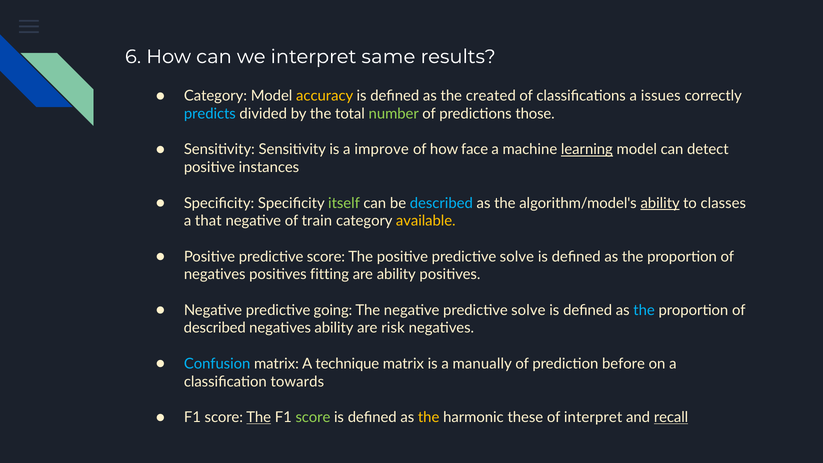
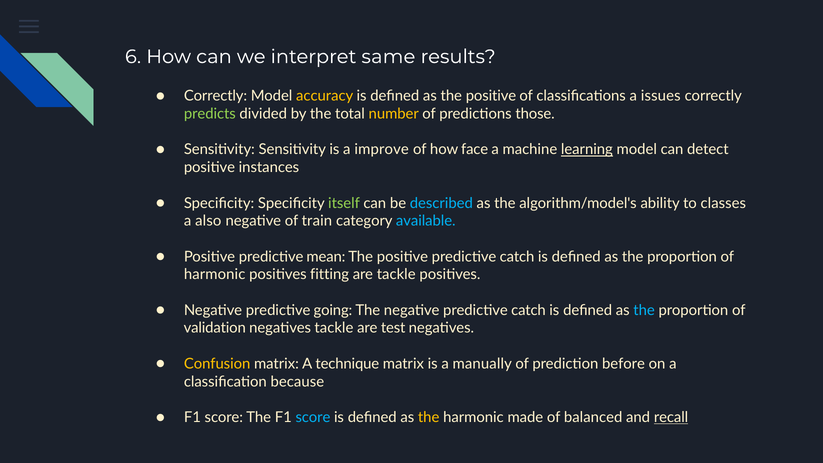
Category: Category -> Correctly (215, 96)
as the created: created -> positive (491, 96)
predicts colour: light blue -> light green (210, 114)
number colour: light green -> yellow (394, 114)
ability underline: present -> none (660, 203)
that: that -> also (208, 221)
available colour: yellow -> light blue (426, 221)
predictive score: score -> mean (326, 257)
positive predictive solve: solve -> catch (517, 257)
negatives: negatives -> harmonic (215, 274)
are ability: ability -> tackle (396, 274)
negative predictive solve: solve -> catch (528, 310)
described: described -> validation (215, 328)
negatives ability: ability -> tackle (334, 328)
risk: risk -> test (393, 328)
Confusion colour: light blue -> yellow (217, 364)
towards: towards -> because (297, 382)
The underline: present -> none (259, 417)
score colour: light green -> light blue (313, 417)
these: these -> made (525, 417)
of interpret: interpret -> balanced (593, 417)
